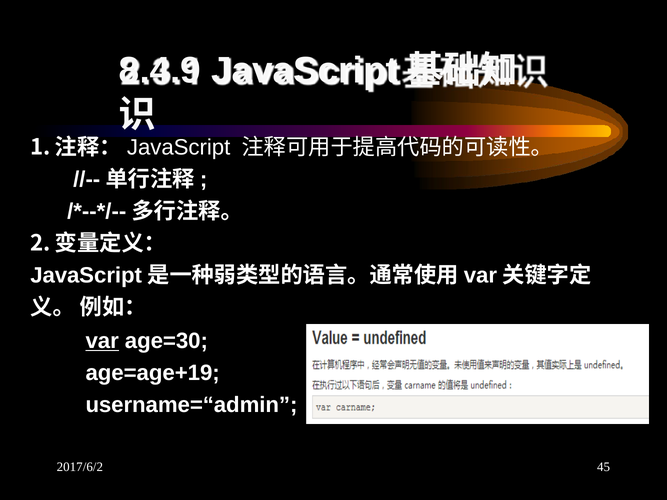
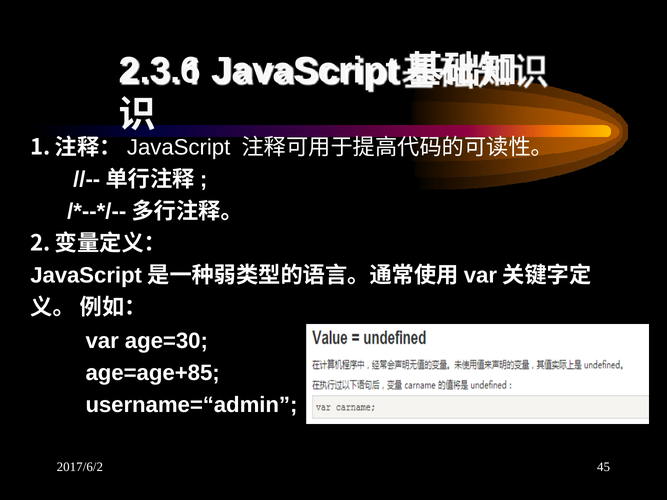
8.4.9: 8.4.9 -> 2.3.6 (160, 71)
var underline: present -> none (102, 341)
age=age+19: age=age+19 -> age=age+85 (153, 373)
